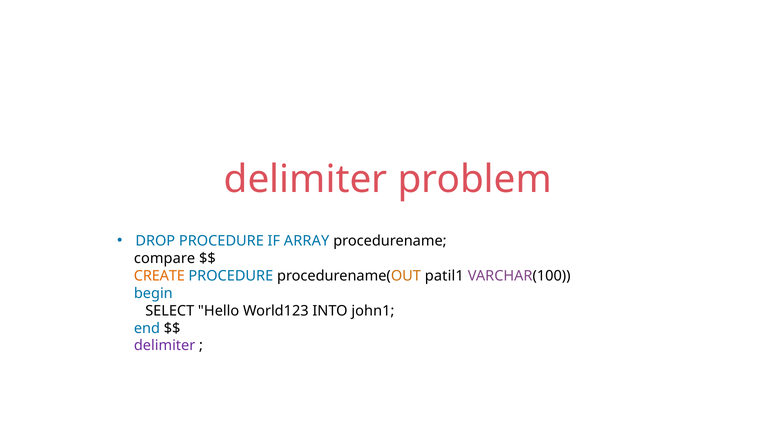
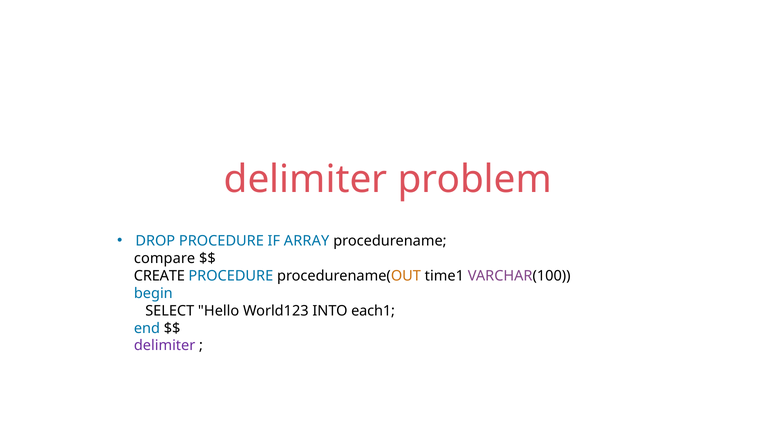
CREATE colour: orange -> black (159, 275)
patil1: patil1 -> time1 (444, 275)
john1: john1 -> each1 (373, 310)
